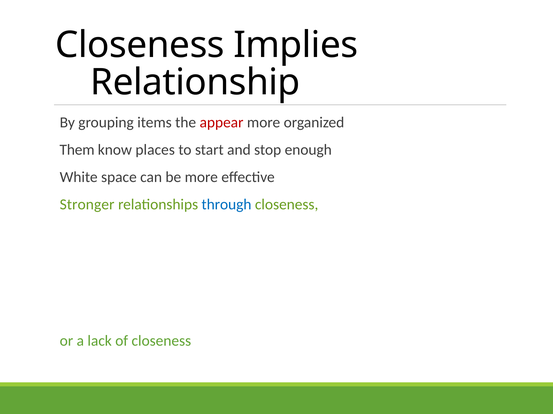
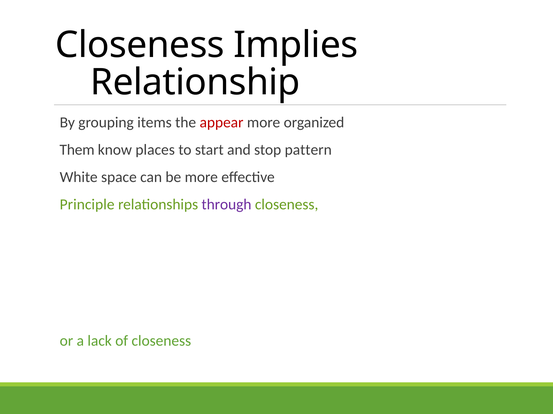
enough: enough -> pattern (308, 150)
Stronger: Stronger -> Principle (87, 205)
through colour: blue -> purple (227, 205)
